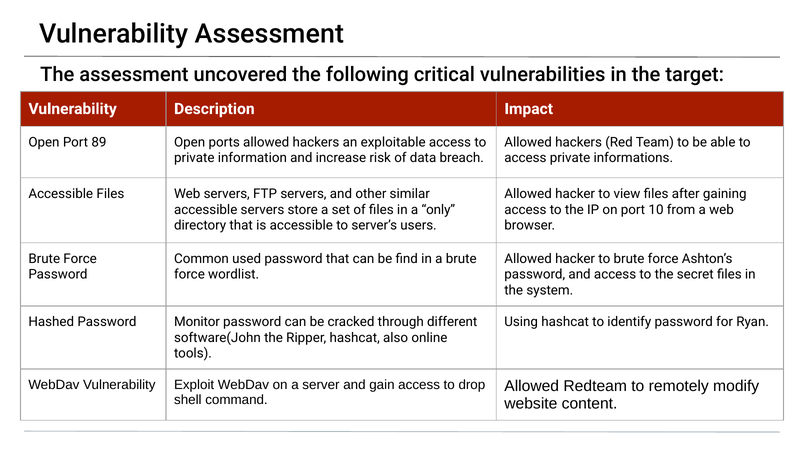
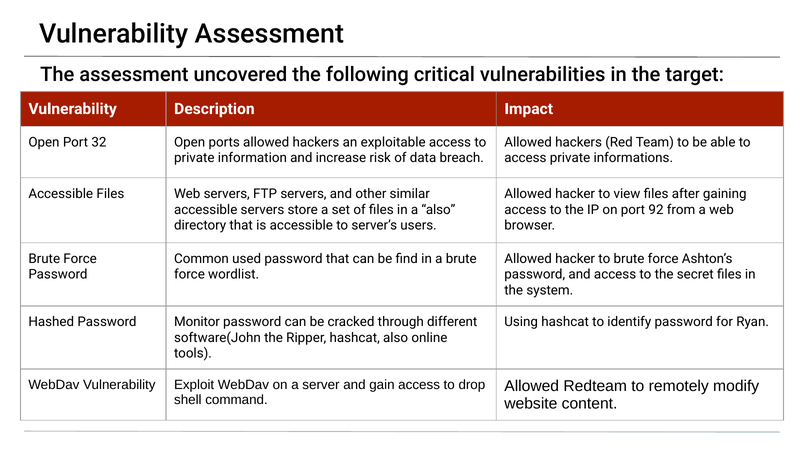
89: 89 -> 32 (99, 142)
a only: only -> also (438, 210)
10: 10 -> 92 (656, 210)
